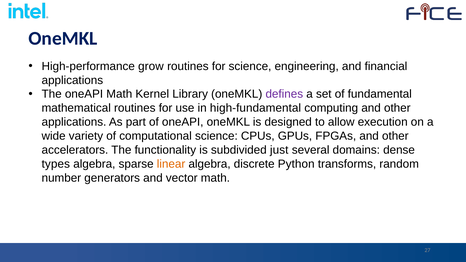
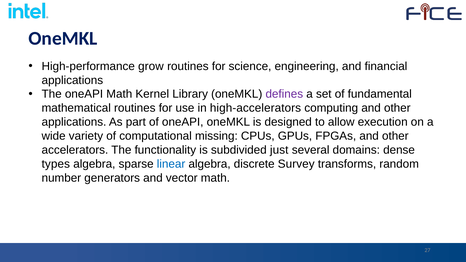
high-fundamental: high-fundamental -> high-accelerators (255, 108)
computational science: science -> missing (216, 136)
linear colour: orange -> blue (171, 164)
Python: Python -> Survey (296, 164)
